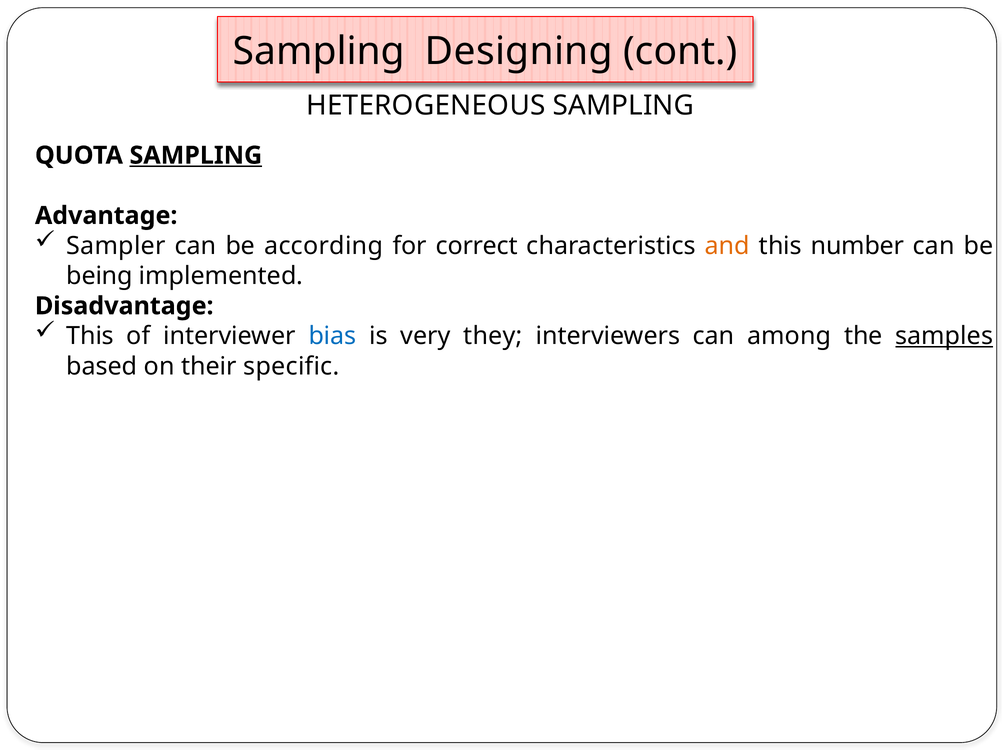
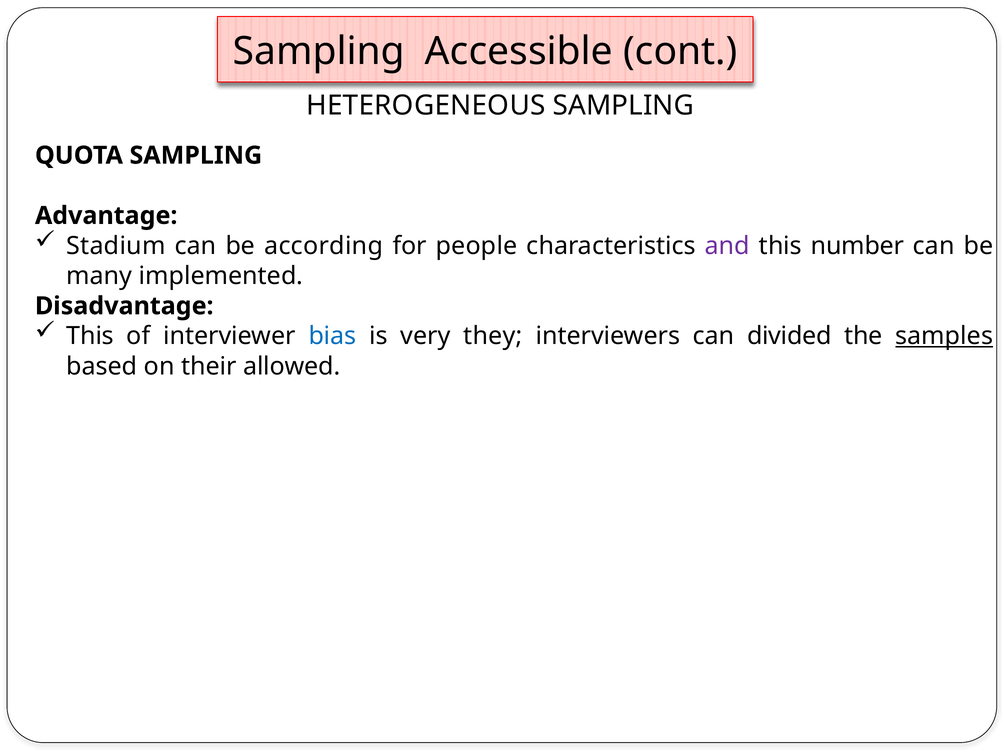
Designing: Designing -> Accessible (519, 51)
SAMPLING underline: present -> none (196, 155)
Sampler: Sampler -> Stadium (116, 246)
correct: correct -> people (477, 246)
and colour: orange -> purple (727, 246)
being: being -> many (99, 276)
among: among -> divided (789, 336)
specific: specific -> allowed (292, 366)
